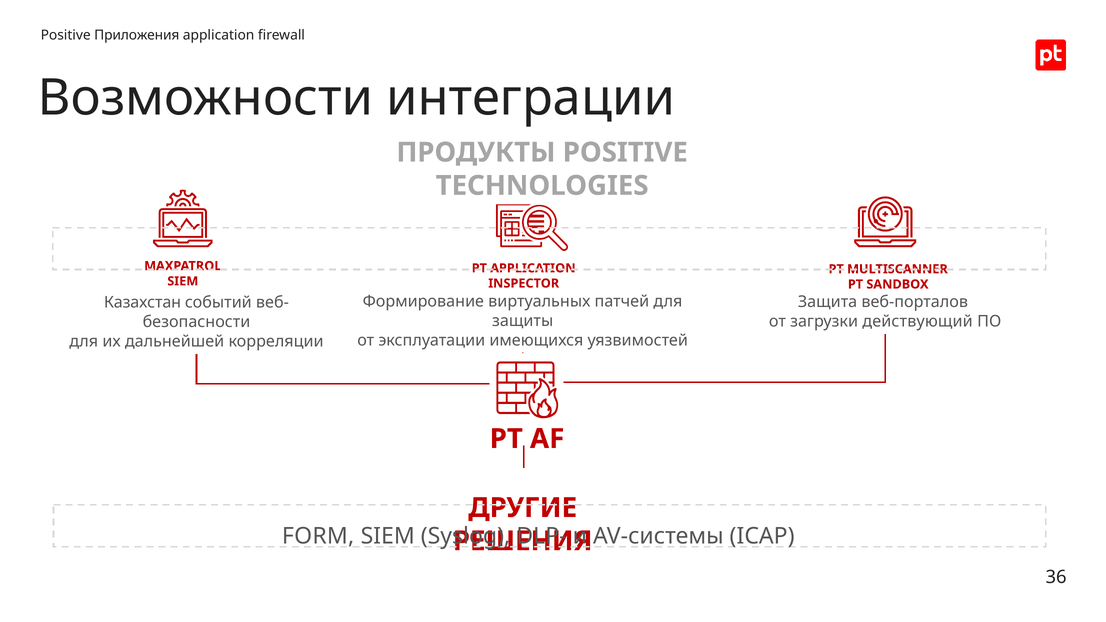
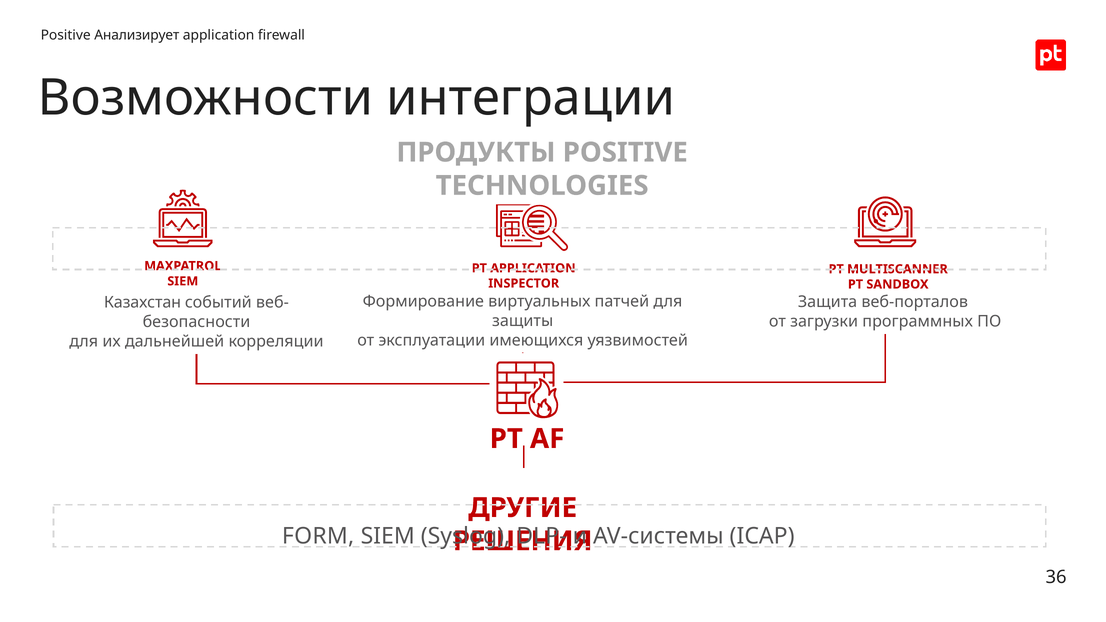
Приложения: Приложения -> Анализирует (137, 35)
действующий: действующий -> программных (918, 321)
